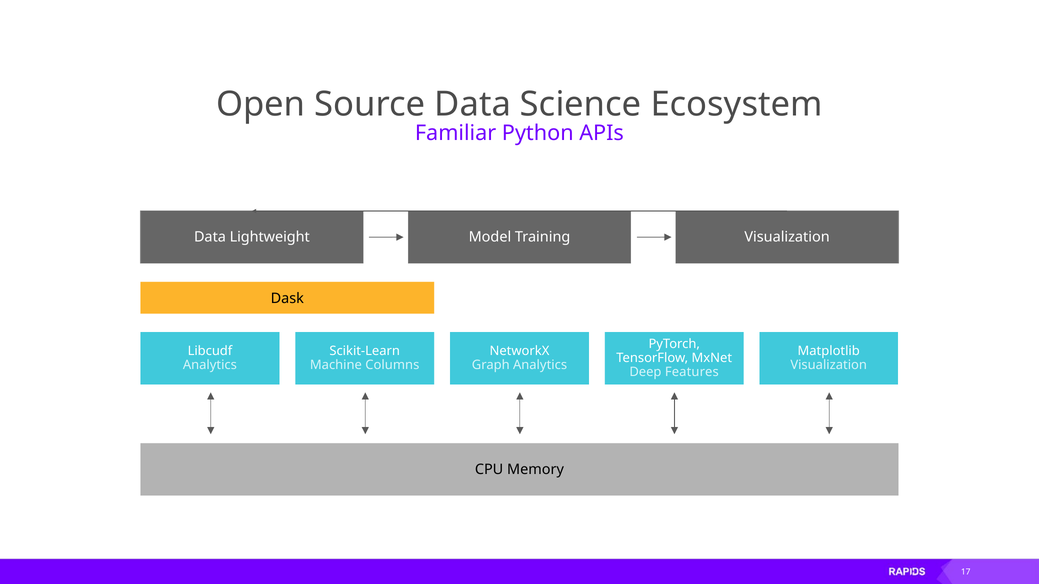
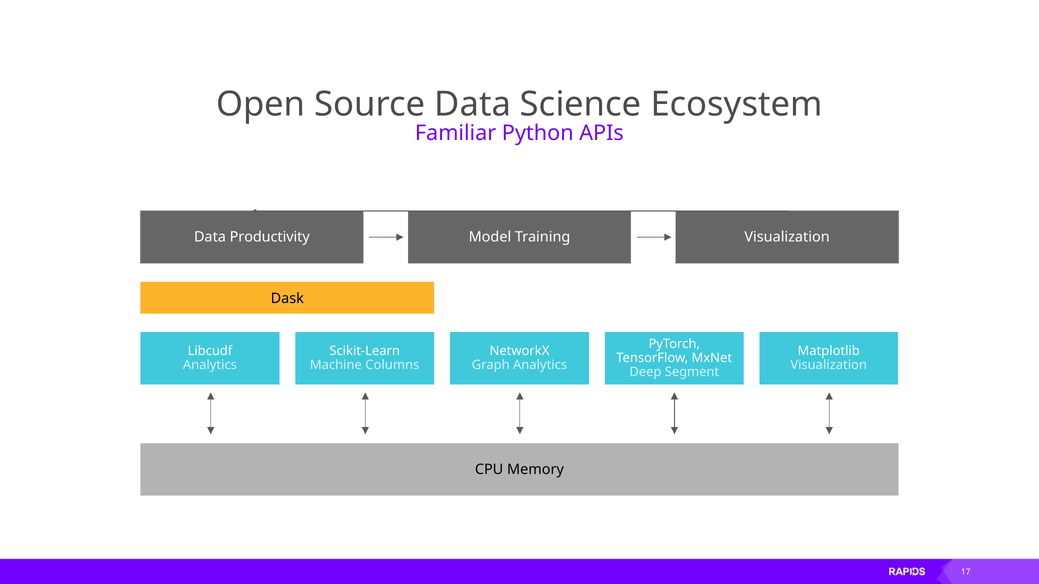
Lightweight: Lightweight -> Productivity (270, 237)
Features: Features -> Segment (692, 372)
